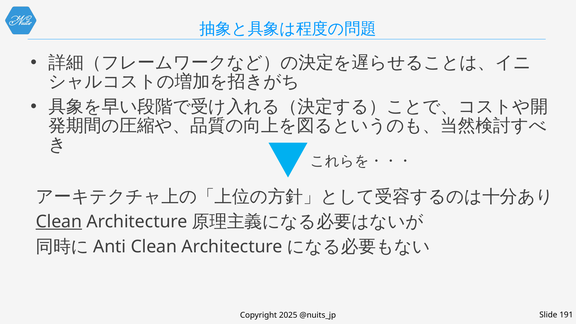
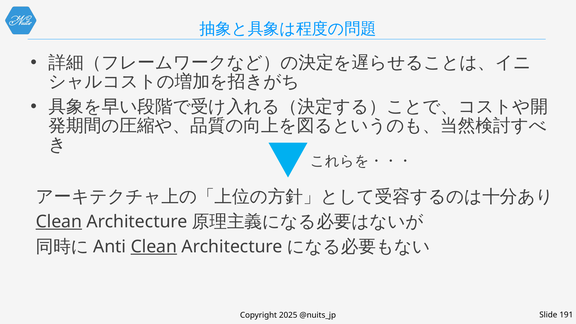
Clean underline: none -> present (154, 247)
